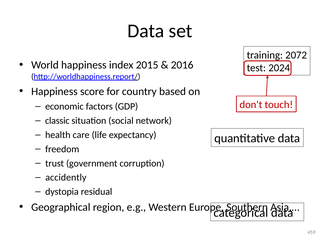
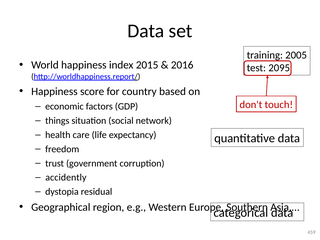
2072: 2072 -> 2005 (296, 55)
2024: 2024 -> 2095 (279, 68)
classic: classic -> things (57, 121)
